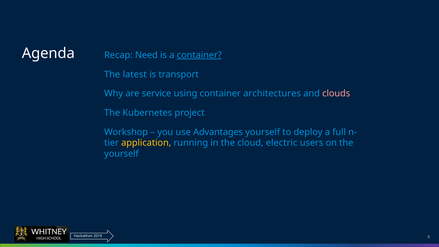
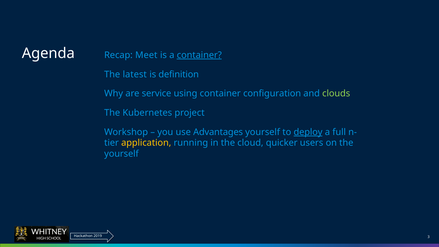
Need: Need -> Meet (146, 55)
transport: transport -> definition (179, 74)
architectures: architectures -> configuration (272, 94)
clouds colour: pink -> light green (336, 94)
deploy underline: none -> present (308, 132)
electric: electric -> quicker (282, 143)
